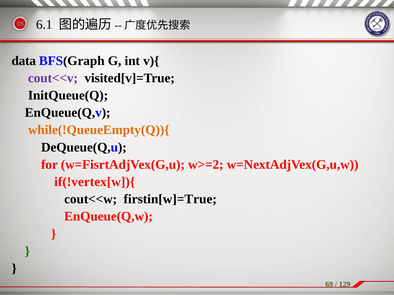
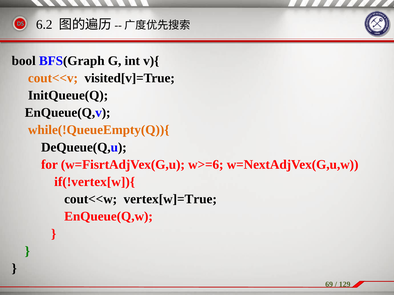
6.1: 6.1 -> 6.2 (44, 25)
data: data -> bool (24, 61)
cout<<v colour: purple -> orange (53, 78)
w>=2: w>=2 -> w>=6 (206, 165)
firstin[w]=True: firstin[w]=True -> vertex[w]=True (170, 199)
